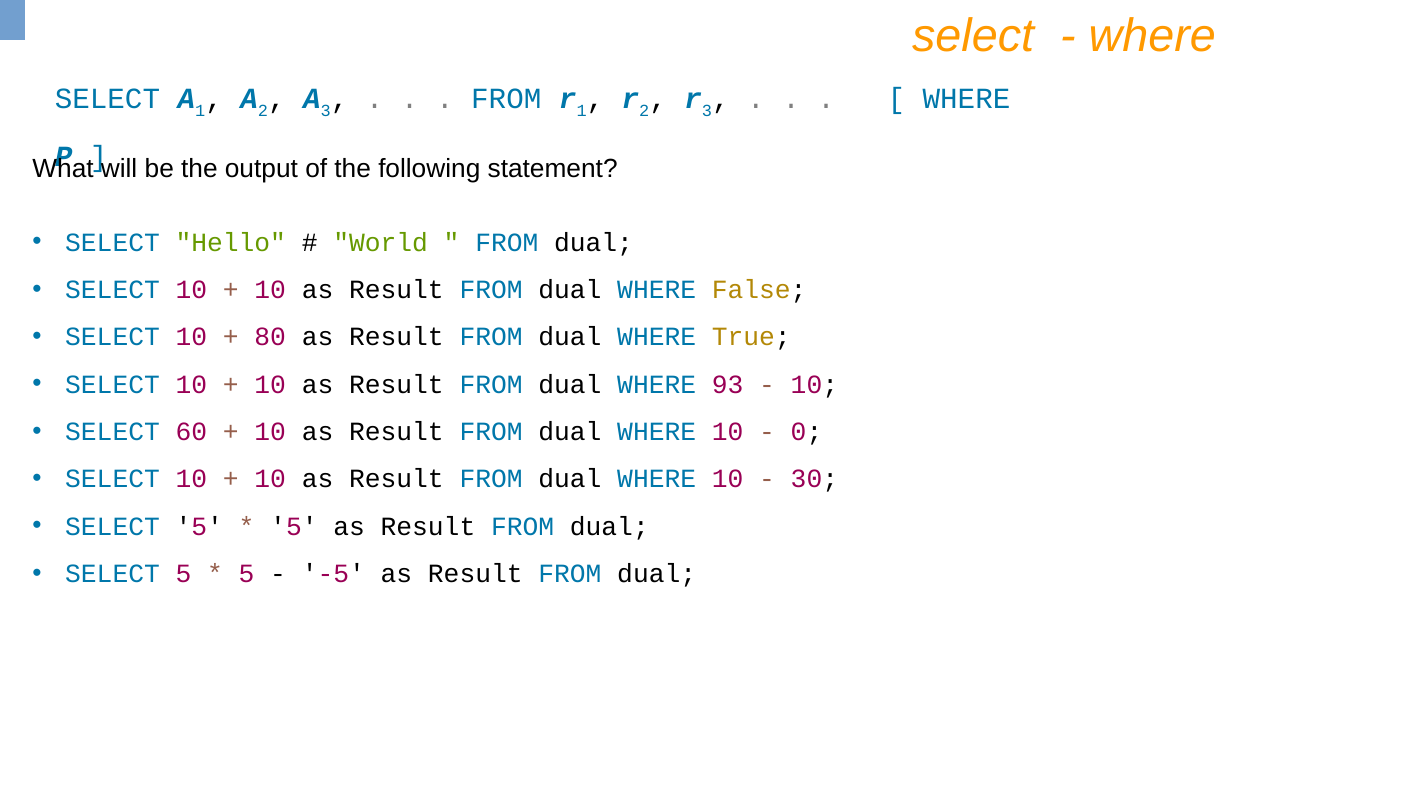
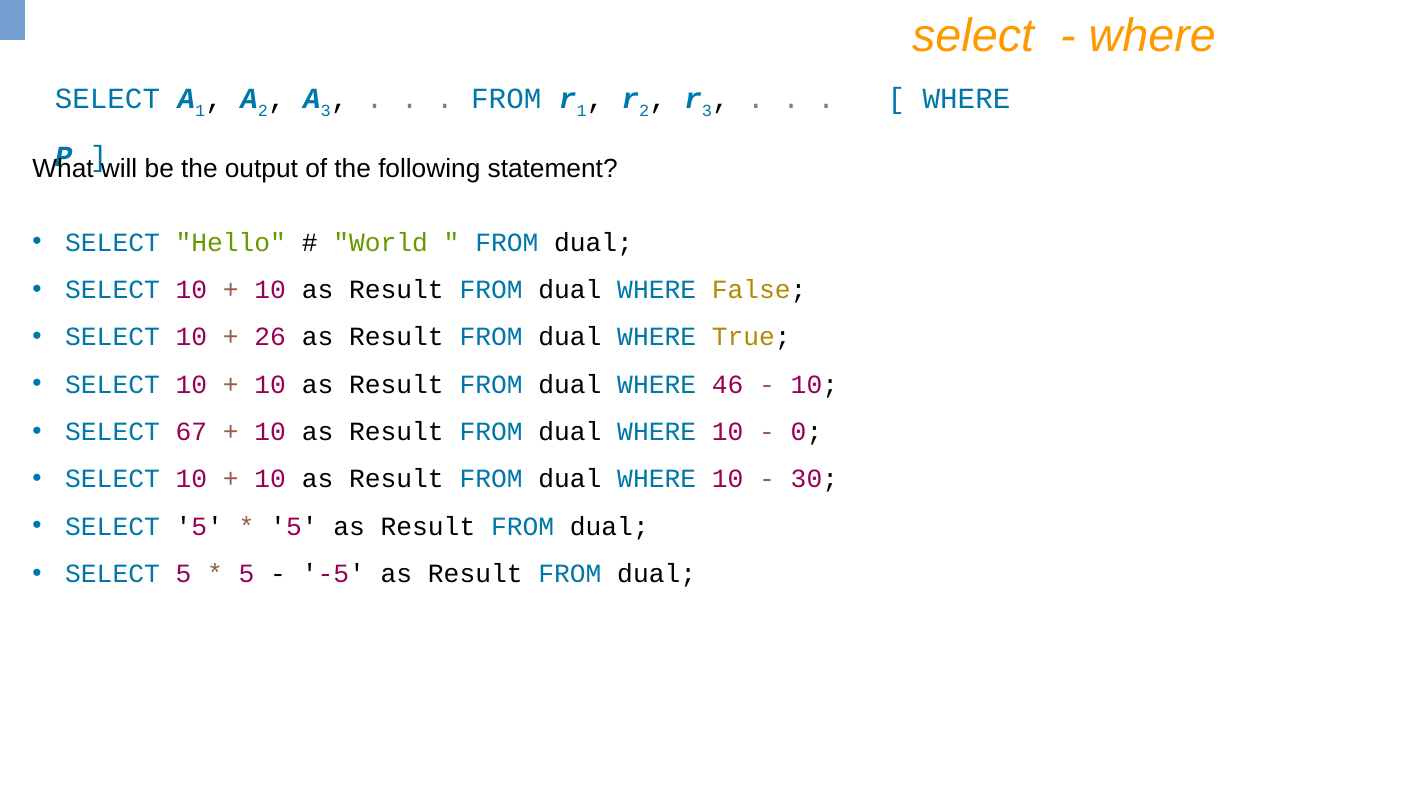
80: 80 -> 26 (270, 337)
93: 93 -> 46 (728, 384)
60: 60 -> 67 (191, 432)
